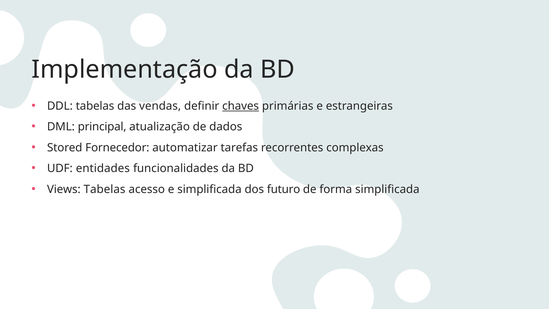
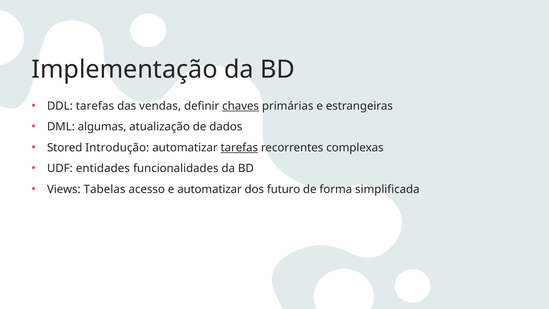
DDL tabelas: tabelas -> tarefas (95, 106)
principal: principal -> algumas (102, 127)
Fornecedor: Fornecedor -> Introdução (117, 148)
tarefas underline: none -> present (239, 148)
e simplificada: simplificada -> automatizar (209, 189)
